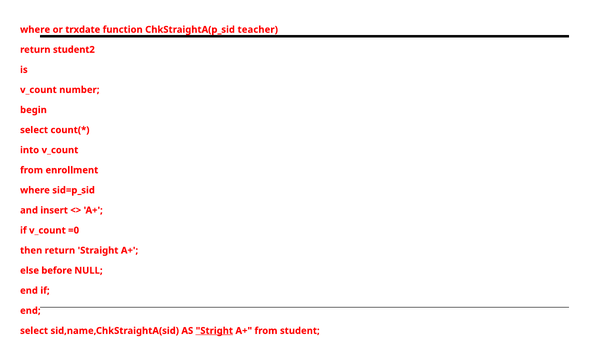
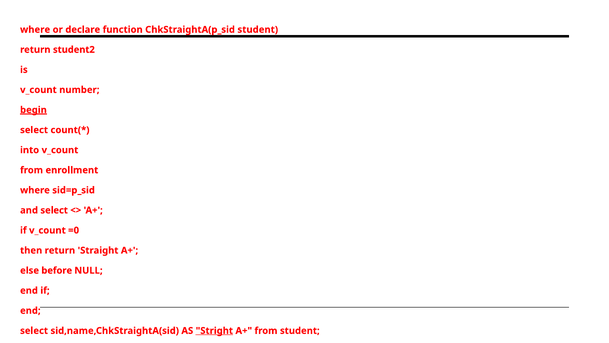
trxdate: trxdate -> declare (83, 30)
ChkStraightA(p_sid teacher: teacher -> student (258, 30)
begin underline: none -> present (33, 110)
and insert: insert -> select (54, 210)
